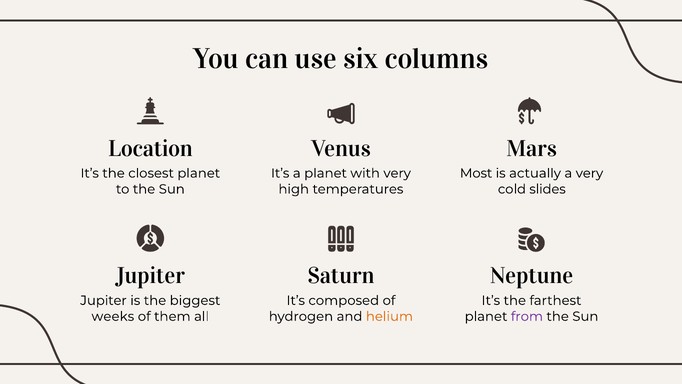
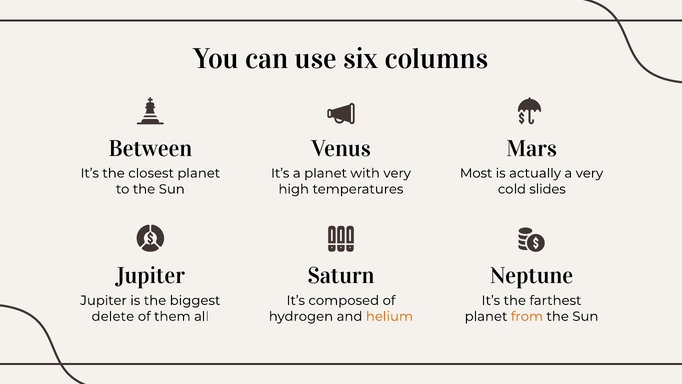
Location: Location -> Between (150, 148)
weeks: weeks -> delete (113, 316)
from colour: purple -> orange (527, 316)
